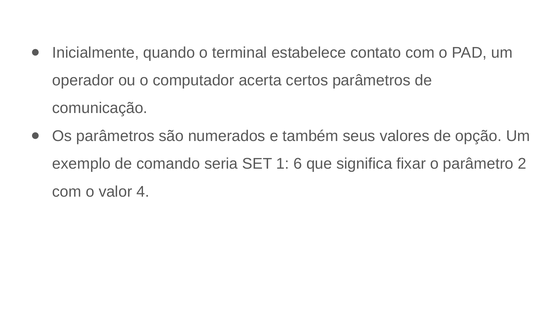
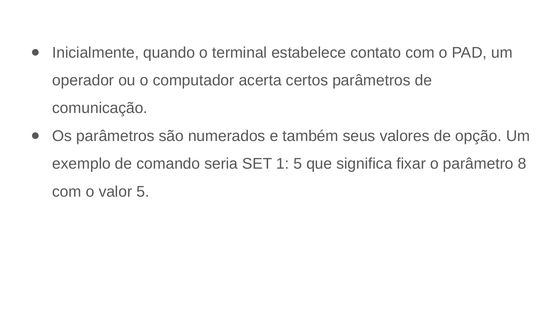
1 6: 6 -> 5 (298, 164)
2: 2 -> 8 (522, 164)
valor 4: 4 -> 5 (143, 192)
